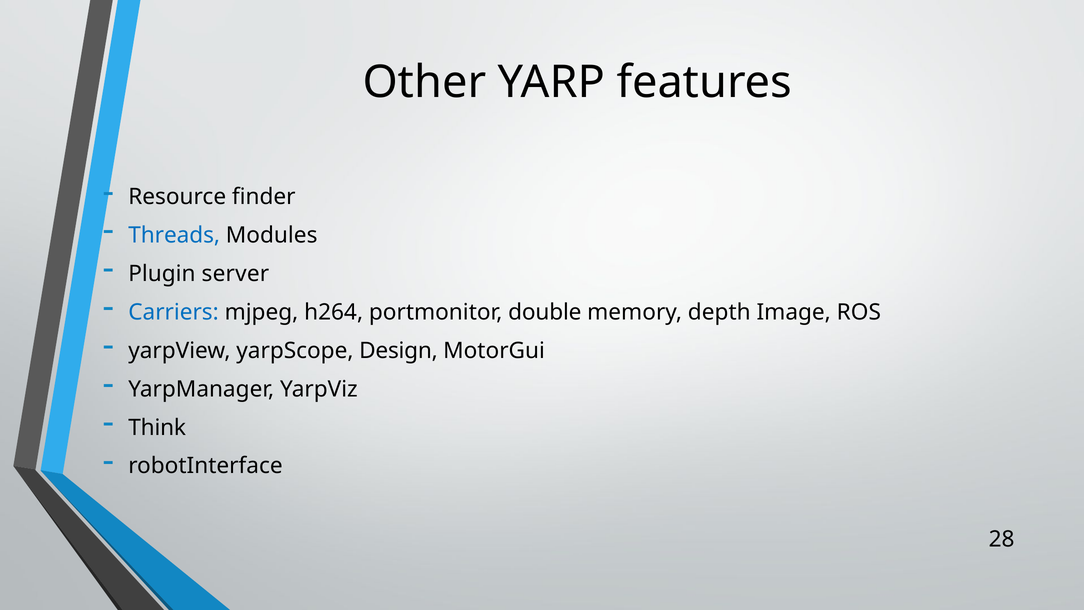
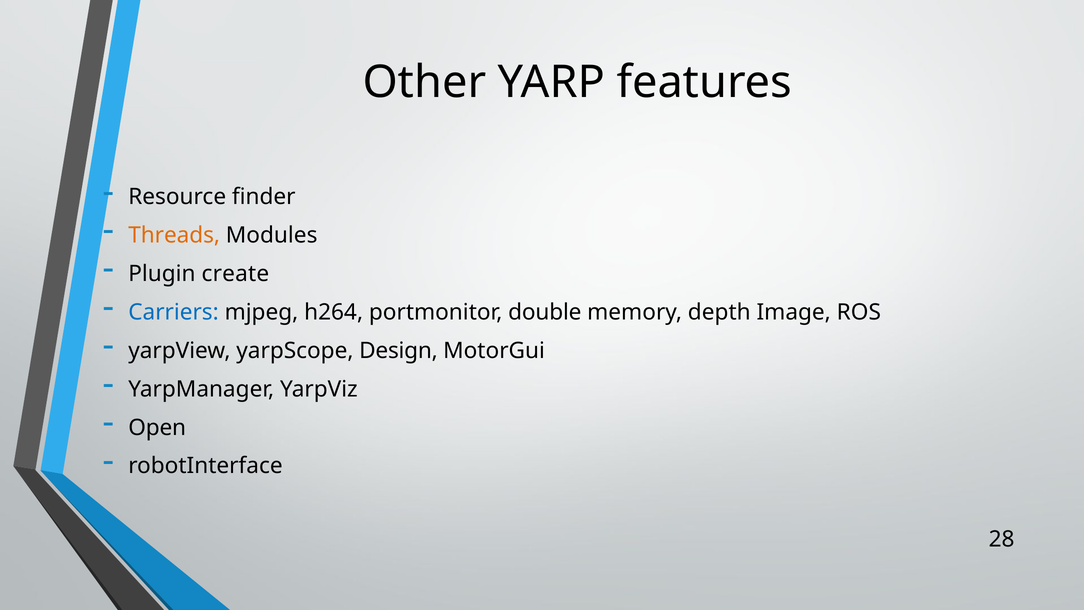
Threads colour: blue -> orange (174, 235)
server: server -> create (235, 274)
Think: Think -> Open (157, 427)
